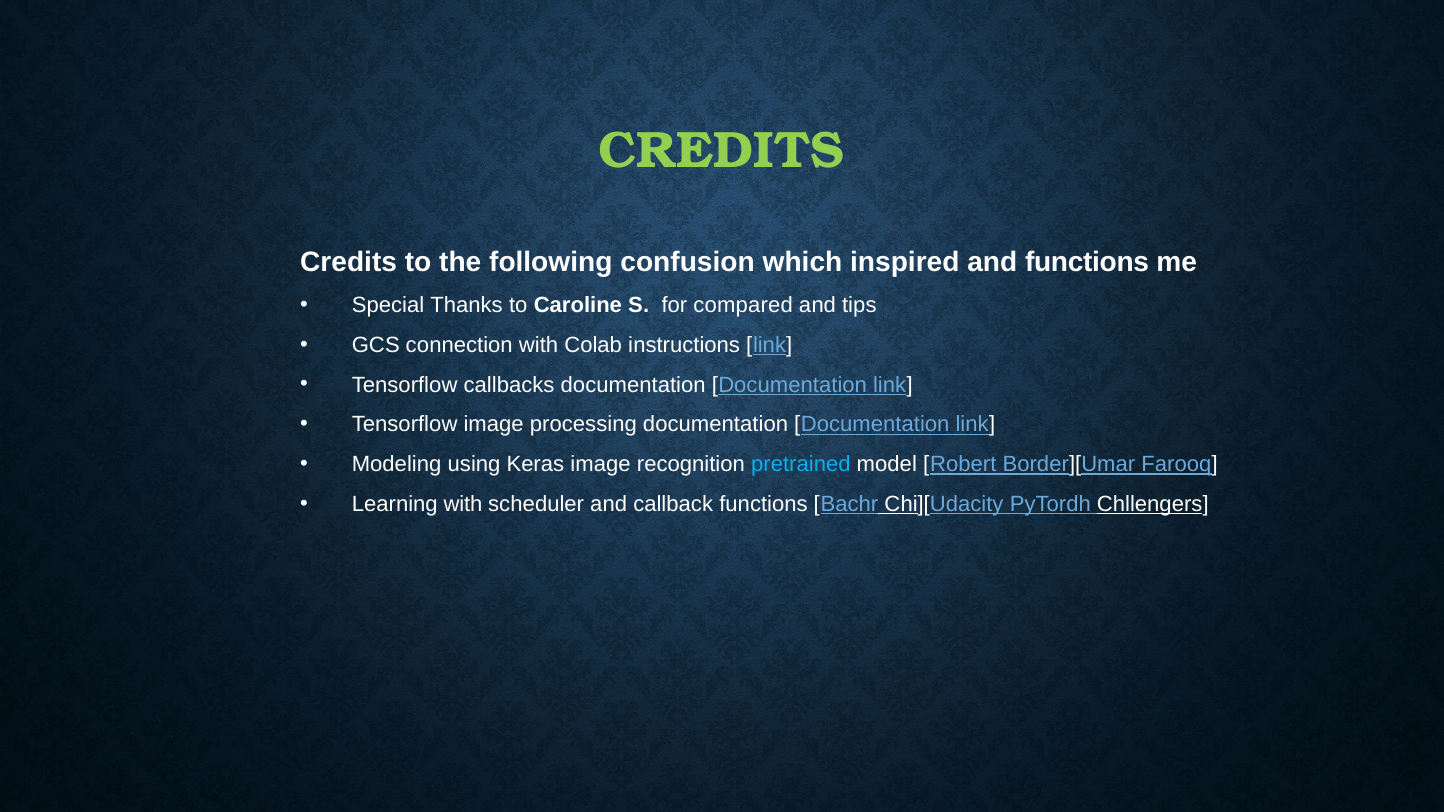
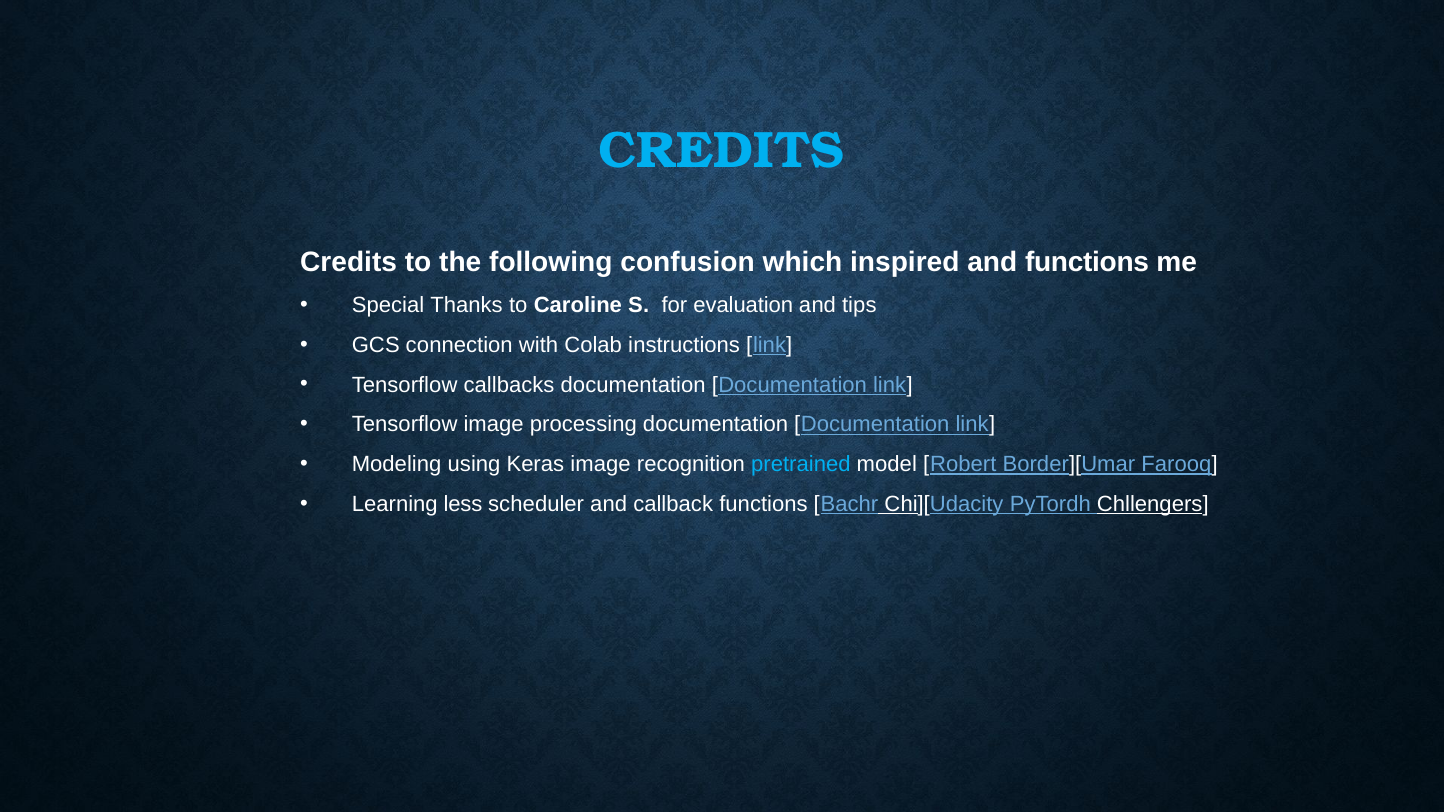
CREDITS colour: light green -> light blue (721, 150)
compared: compared -> evaluation (743, 306)
Learning with: with -> less (463, 504)
